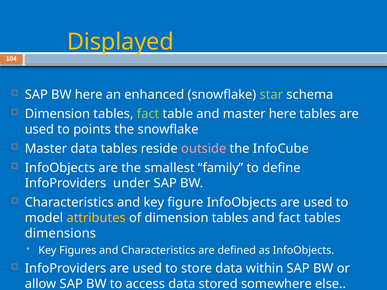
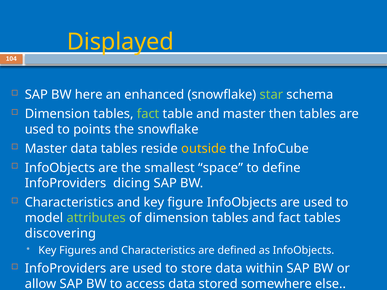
master here: here -> then (283, 114)
outside colour: pink -> yellow (204, 149)
family: family -> space (221, 168)
under: under -> dicing (132, 183)
attributes colour: yellow -> light green (96, 218)
dimensions: dimensions -> discovering (61, 234)
